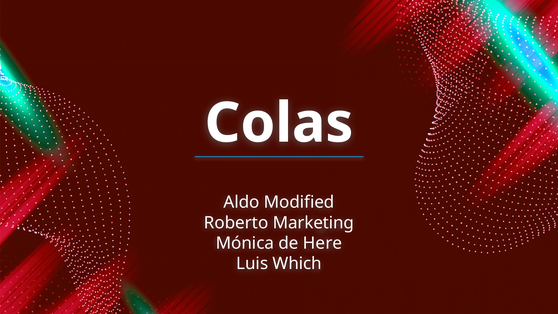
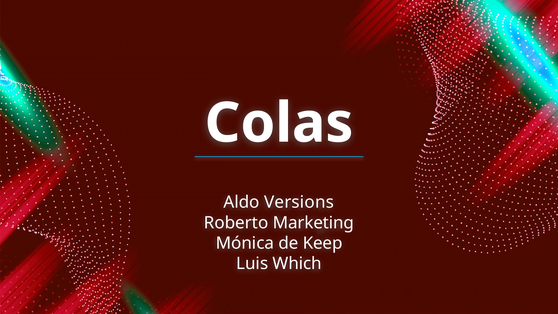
Modified: Modified -> Versions (299, 202)
Here: Here -> Keep (323, 243)
